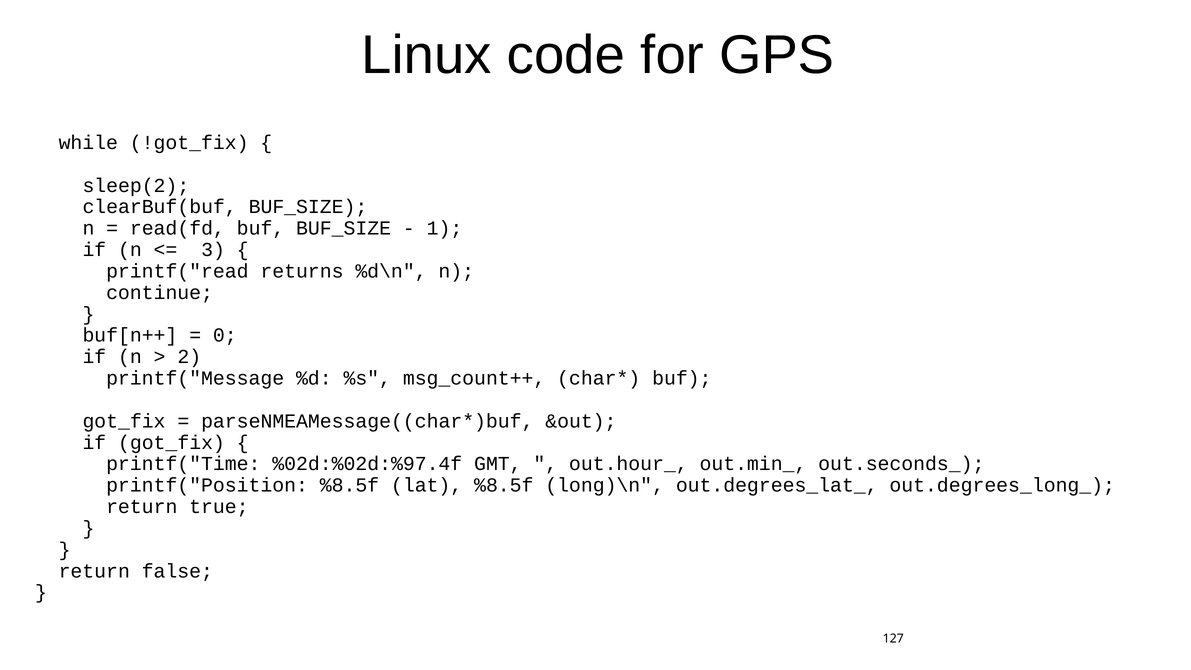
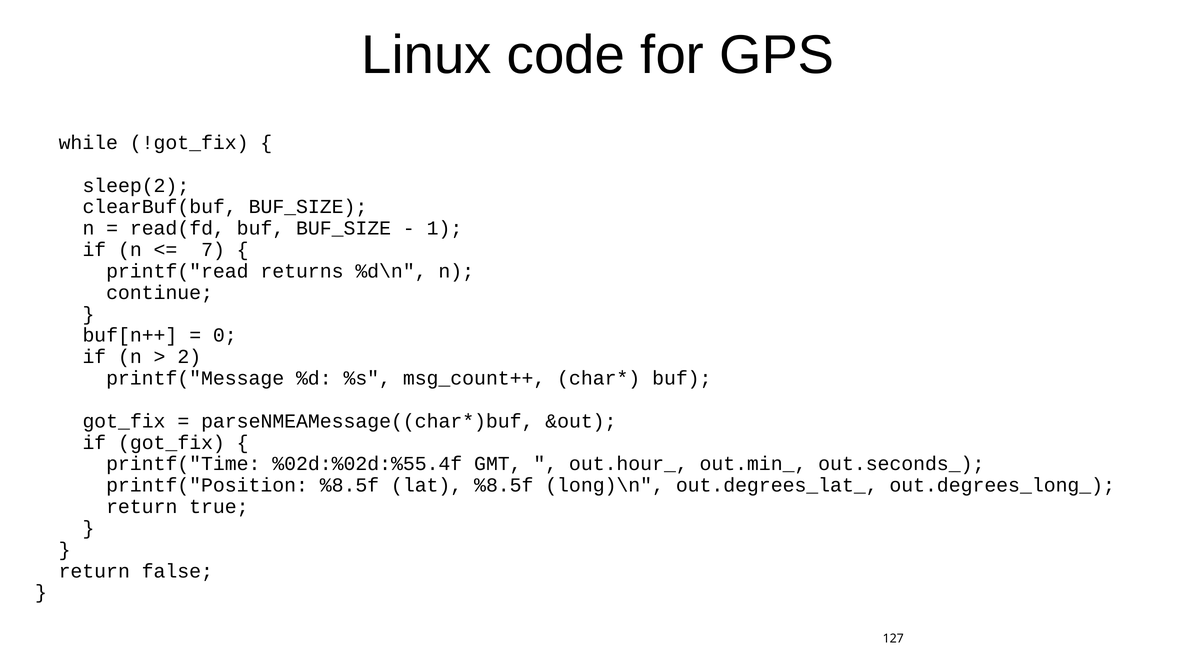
3: 3 -> 7 (213, 250)
%02d:%02d:%97.4f: %02d:%02d:%97.4f -> %02d:%02d:%55.4f (367, 464)
